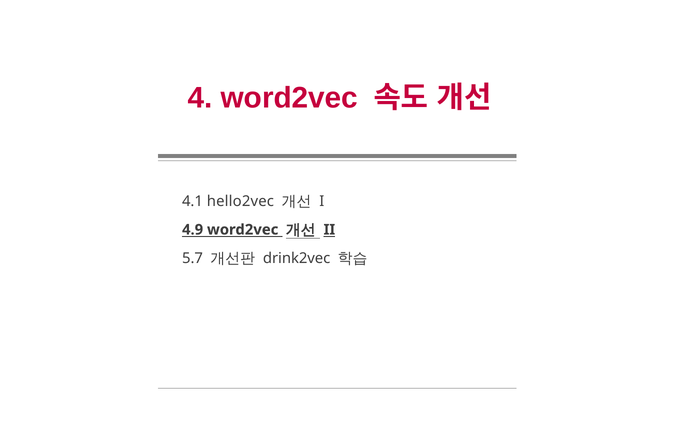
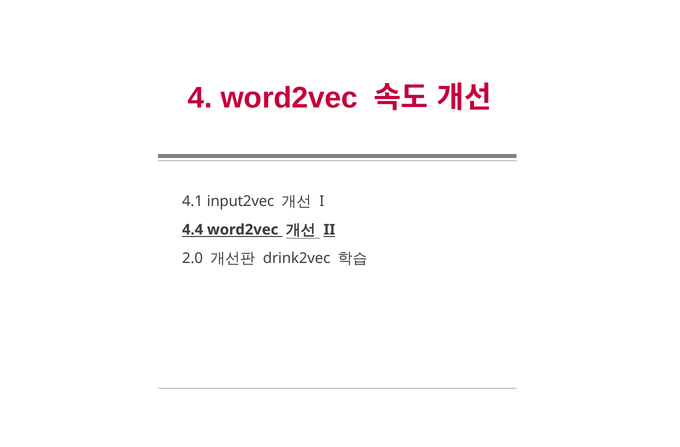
hello2vec: hello2vec -> input2vec (241, 201)
4.9: 4.9 -> 4.4 (193, 229)
5.7: 5.7 -> 2.0 (193, 258)
